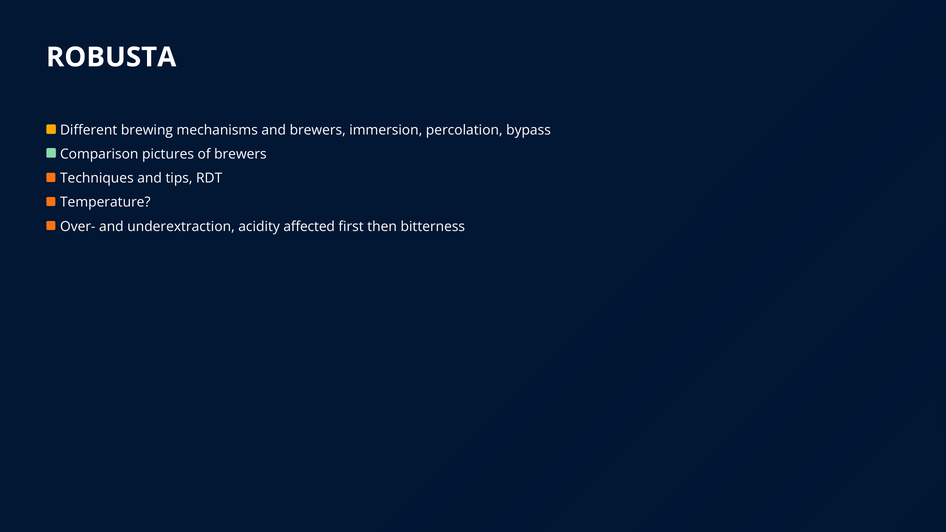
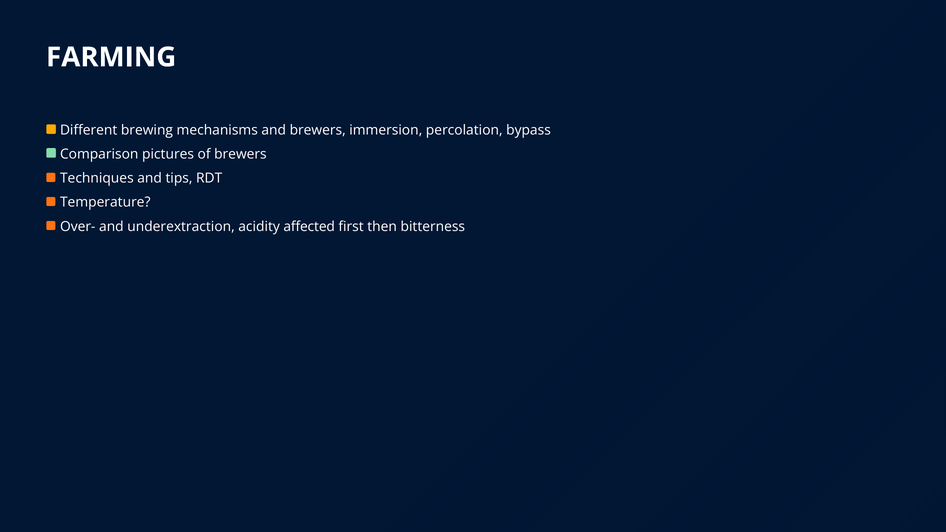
ROBUSTA: ROBUSTA -> FARMING (111, 57)
